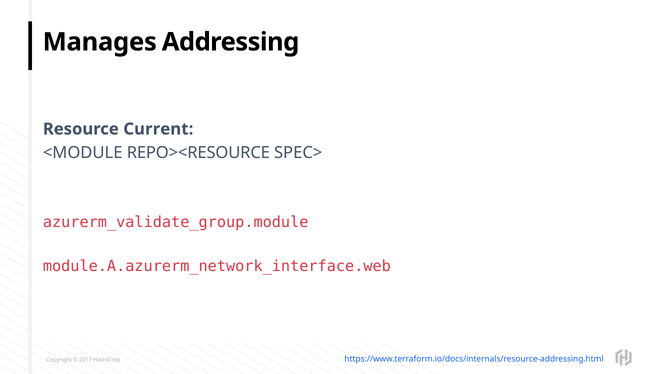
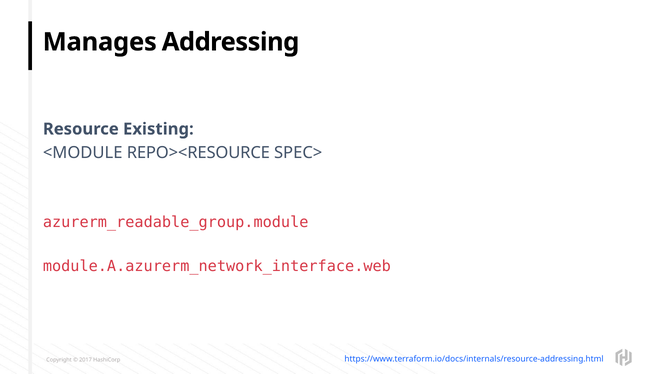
Current: Current -> Existing (158, 129)
azurerm_validate_group.module: azurerm_validate_group.module -> azurerm_readable_group.module (176, 222)
